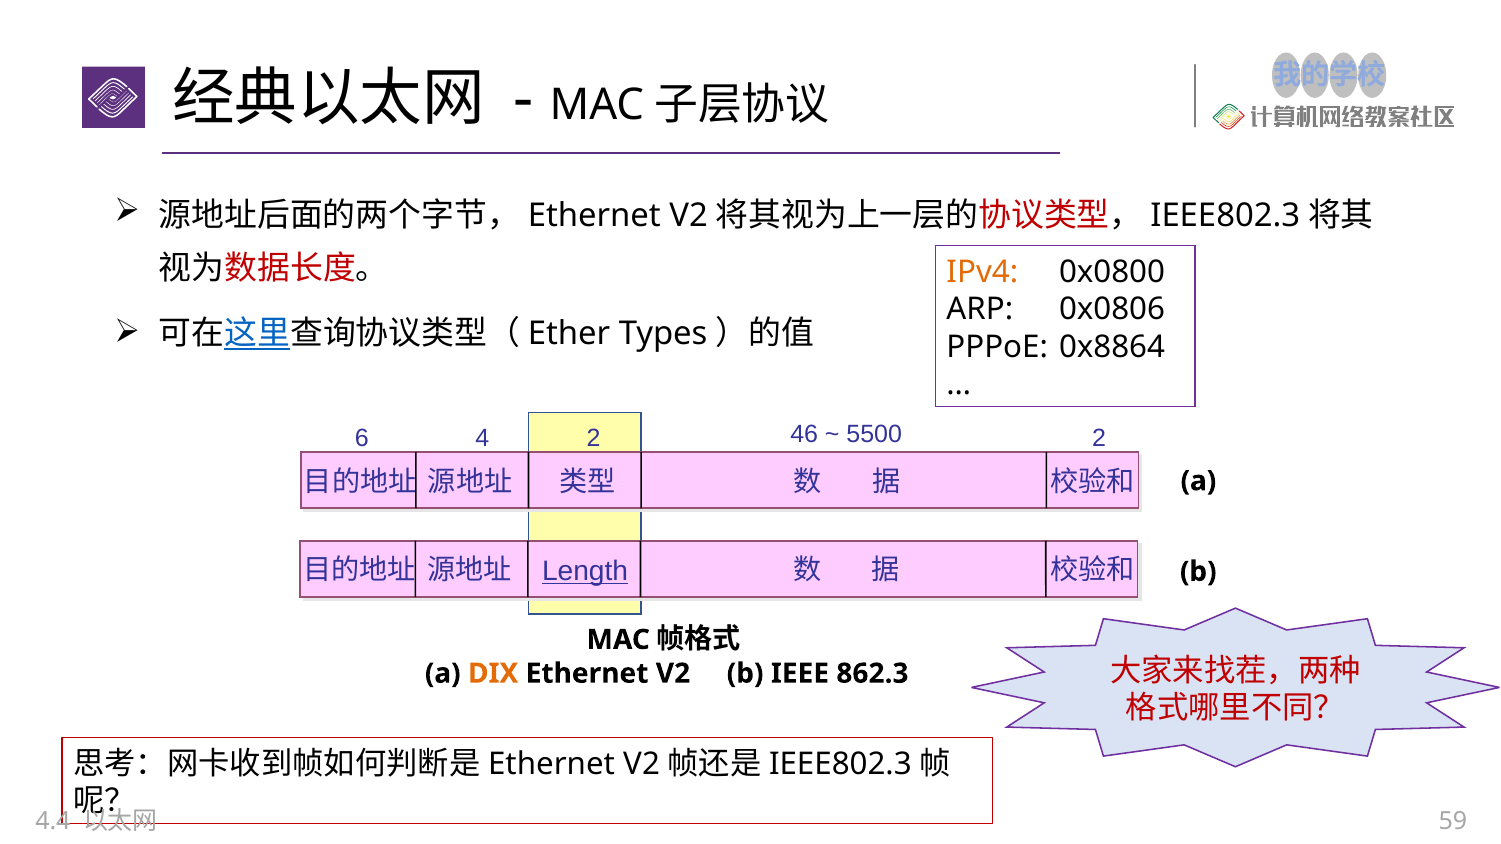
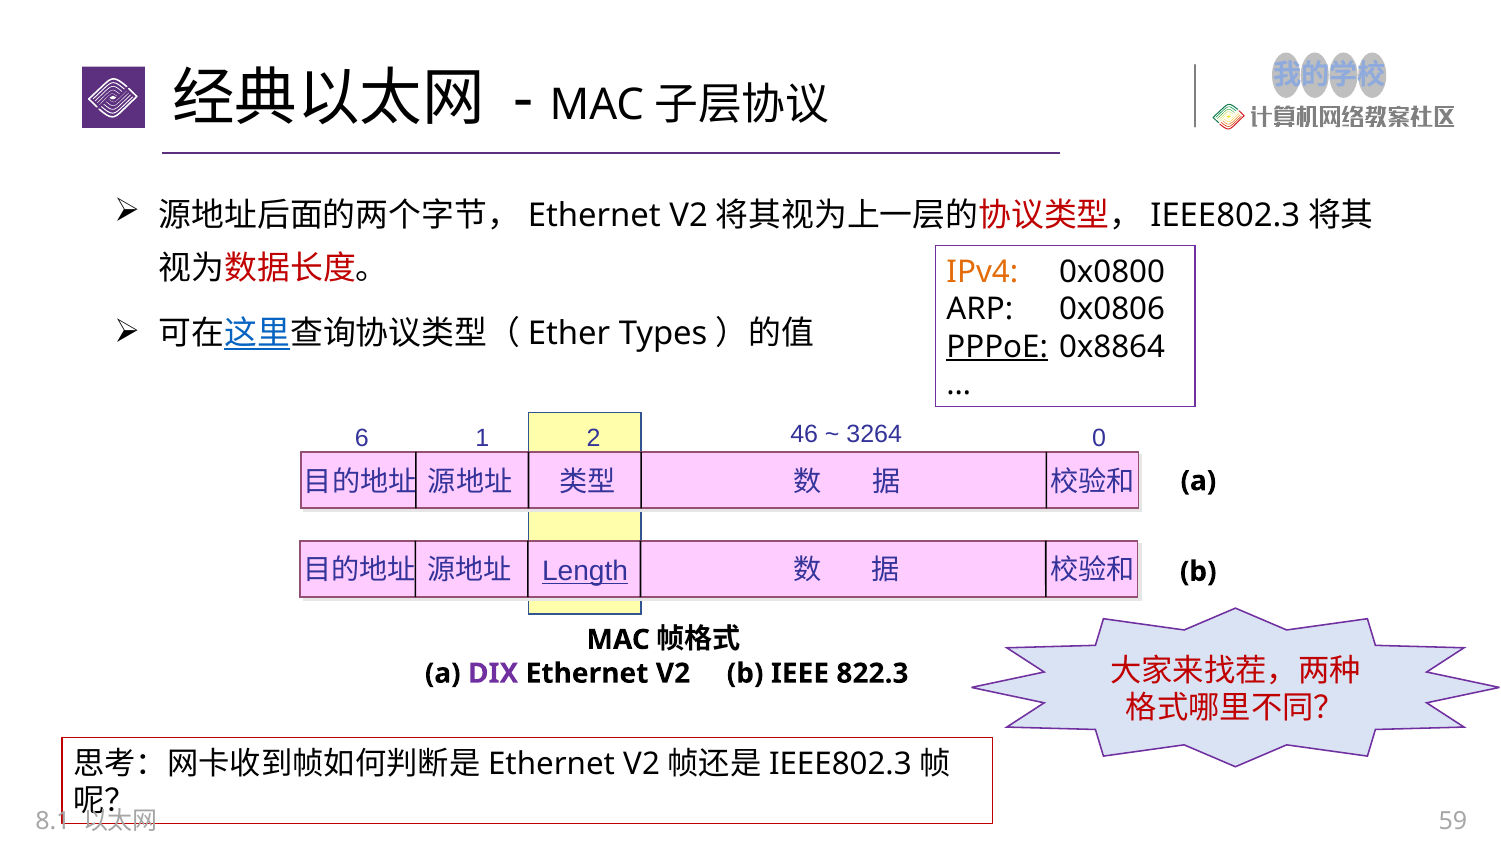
PPPoE underline: none -> present (997, 347)
5500: 5500 -> 3264 (874, 435)
4: 4 -> 1 (482, 439)
2 2: 2 -> 0 (1099, 439)
DIX colour: orange -> purple (493, 674)
862.3: 862.3 -> 822.3 (872, 674)
4.4: 4.4 -> 8.1 (53, 821)
